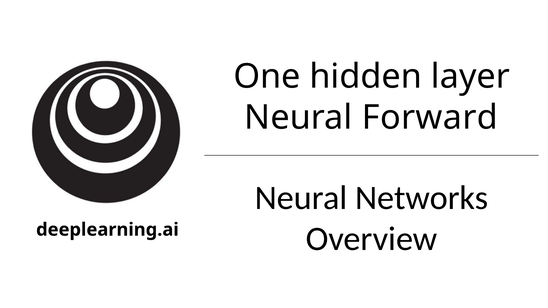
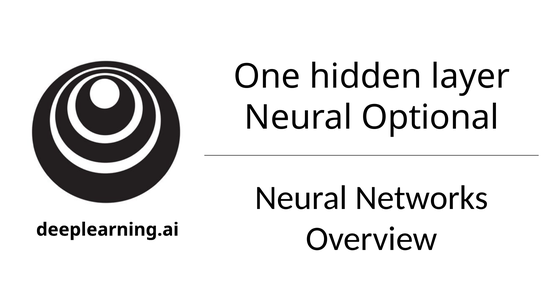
Forward: Forward -> Optional (430, 118)
